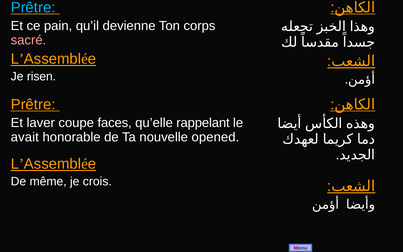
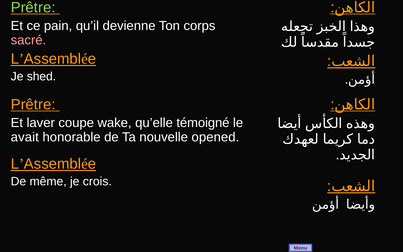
Prêtre colour: light blue -> light green (33, 7)
risen: risen -> shed (41, 77)
faces: faces -> wake (115, 123)
rappelant: rappelant -> témoigné (203, 123)
